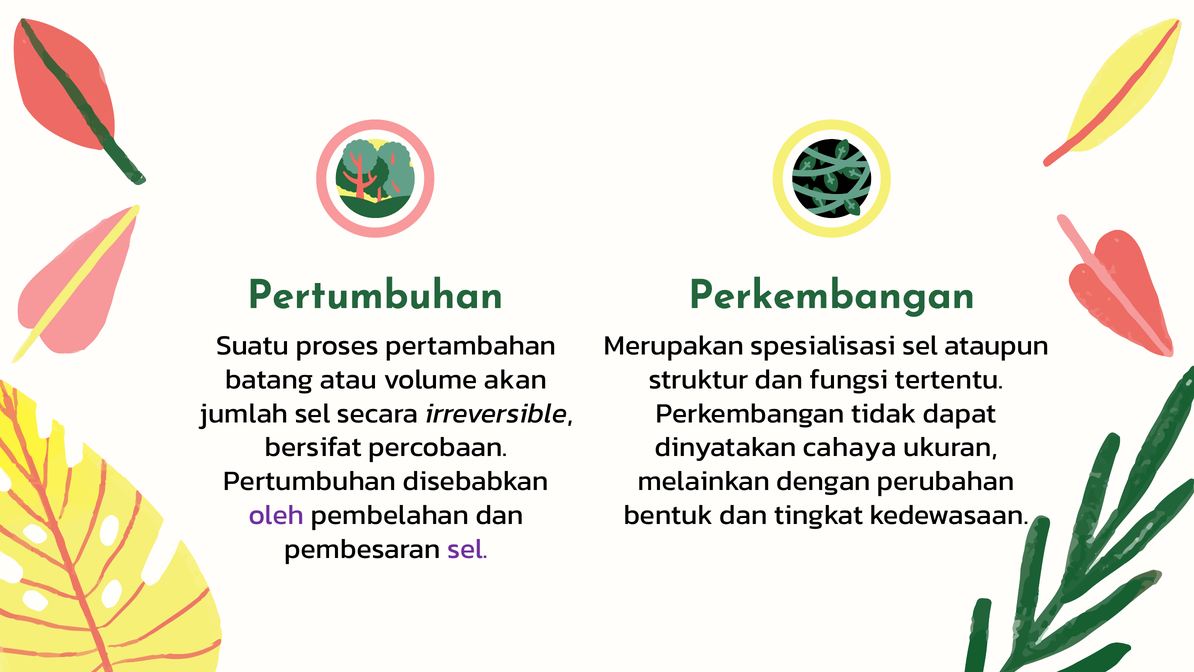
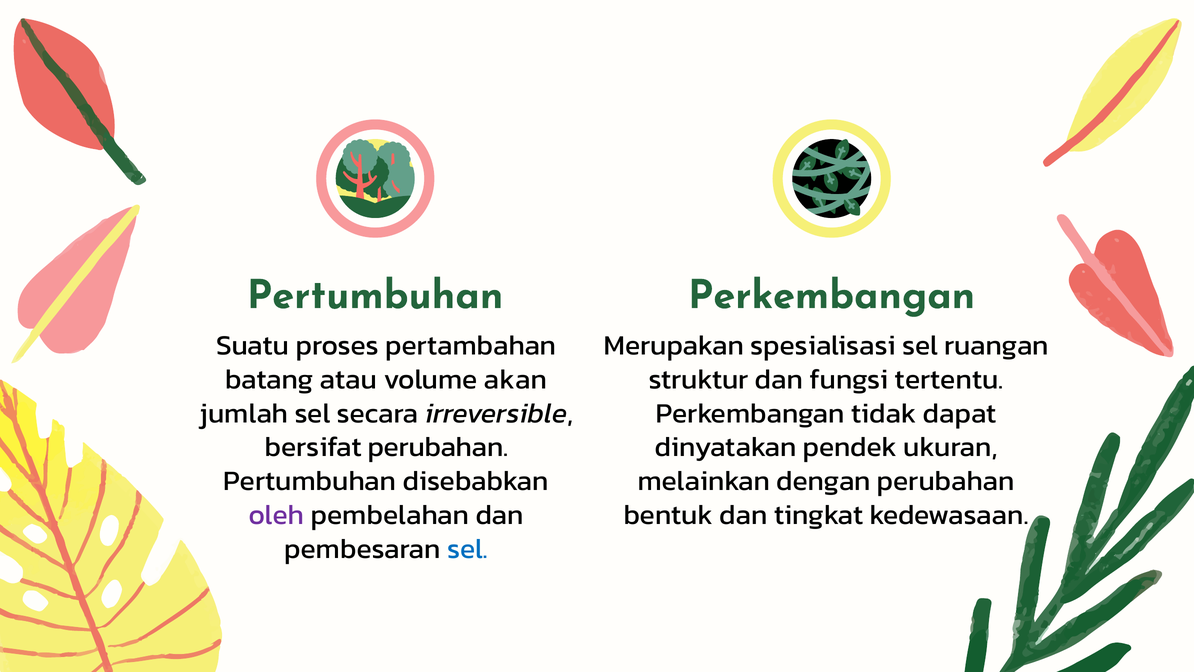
ataupun: ataupun -> ruangan (997, 345)
bersifat percobaan: percobaan -> perubahan (438, 447)
cahaya: cahaya -> pendek (850, 447)
sel colour: purple -> blue (468, 548)
